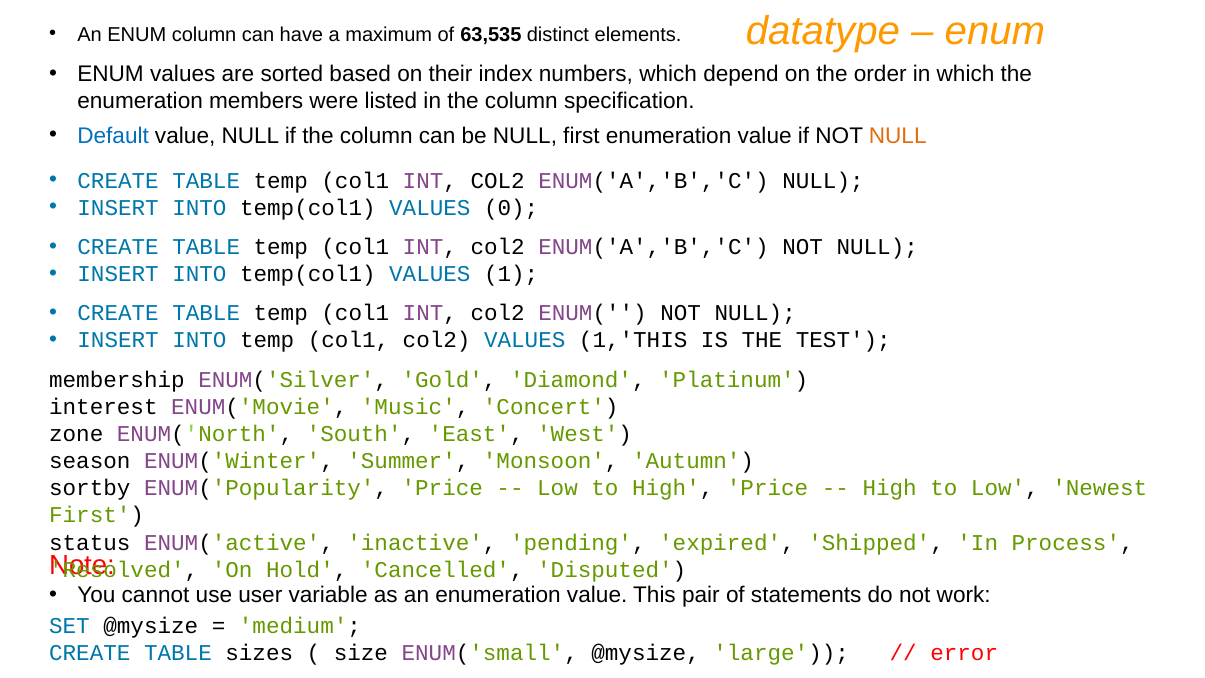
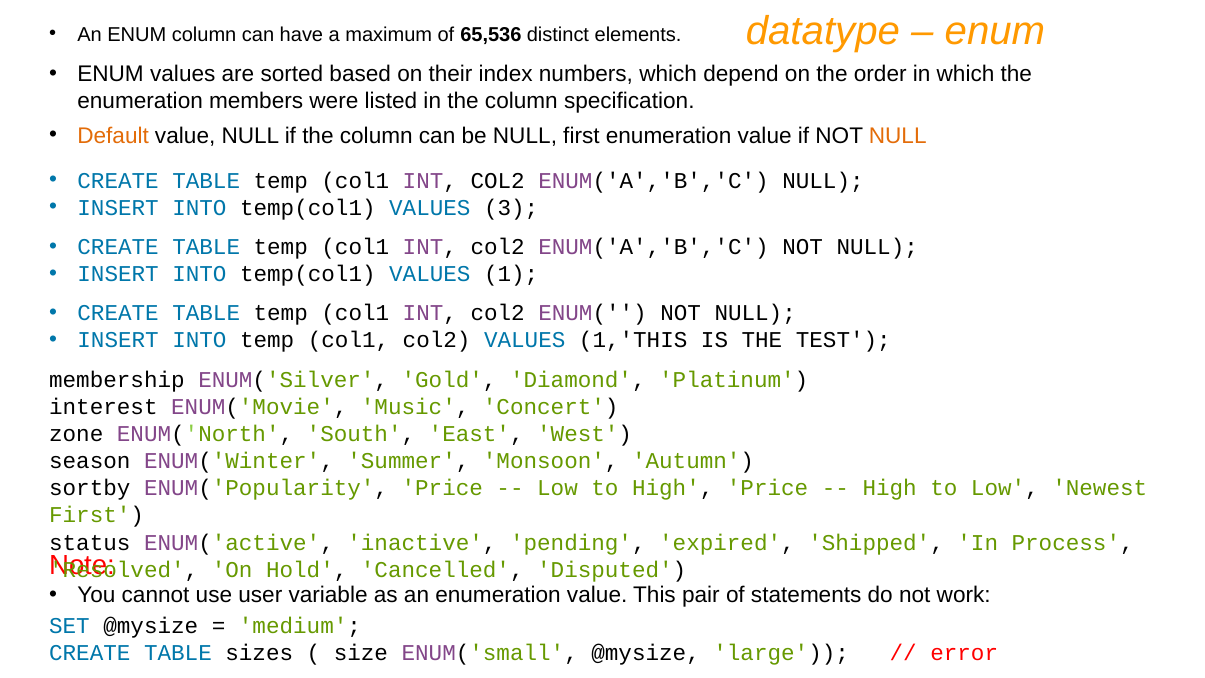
63,535: 63,535 -> 65,536 (491, 34)
Default colour: blue -> orange (113, 136)
0: 0 -> 3 (511, 208)
